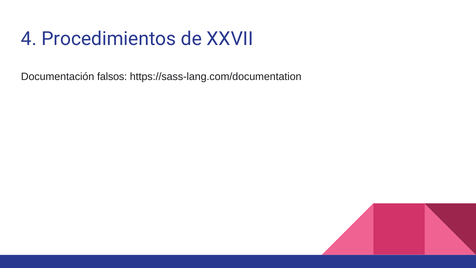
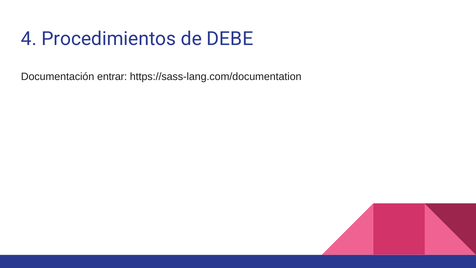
XXVII: XXVII -> DEBE (230, 39)
falsos: falsos -> entrar (112, 76)
